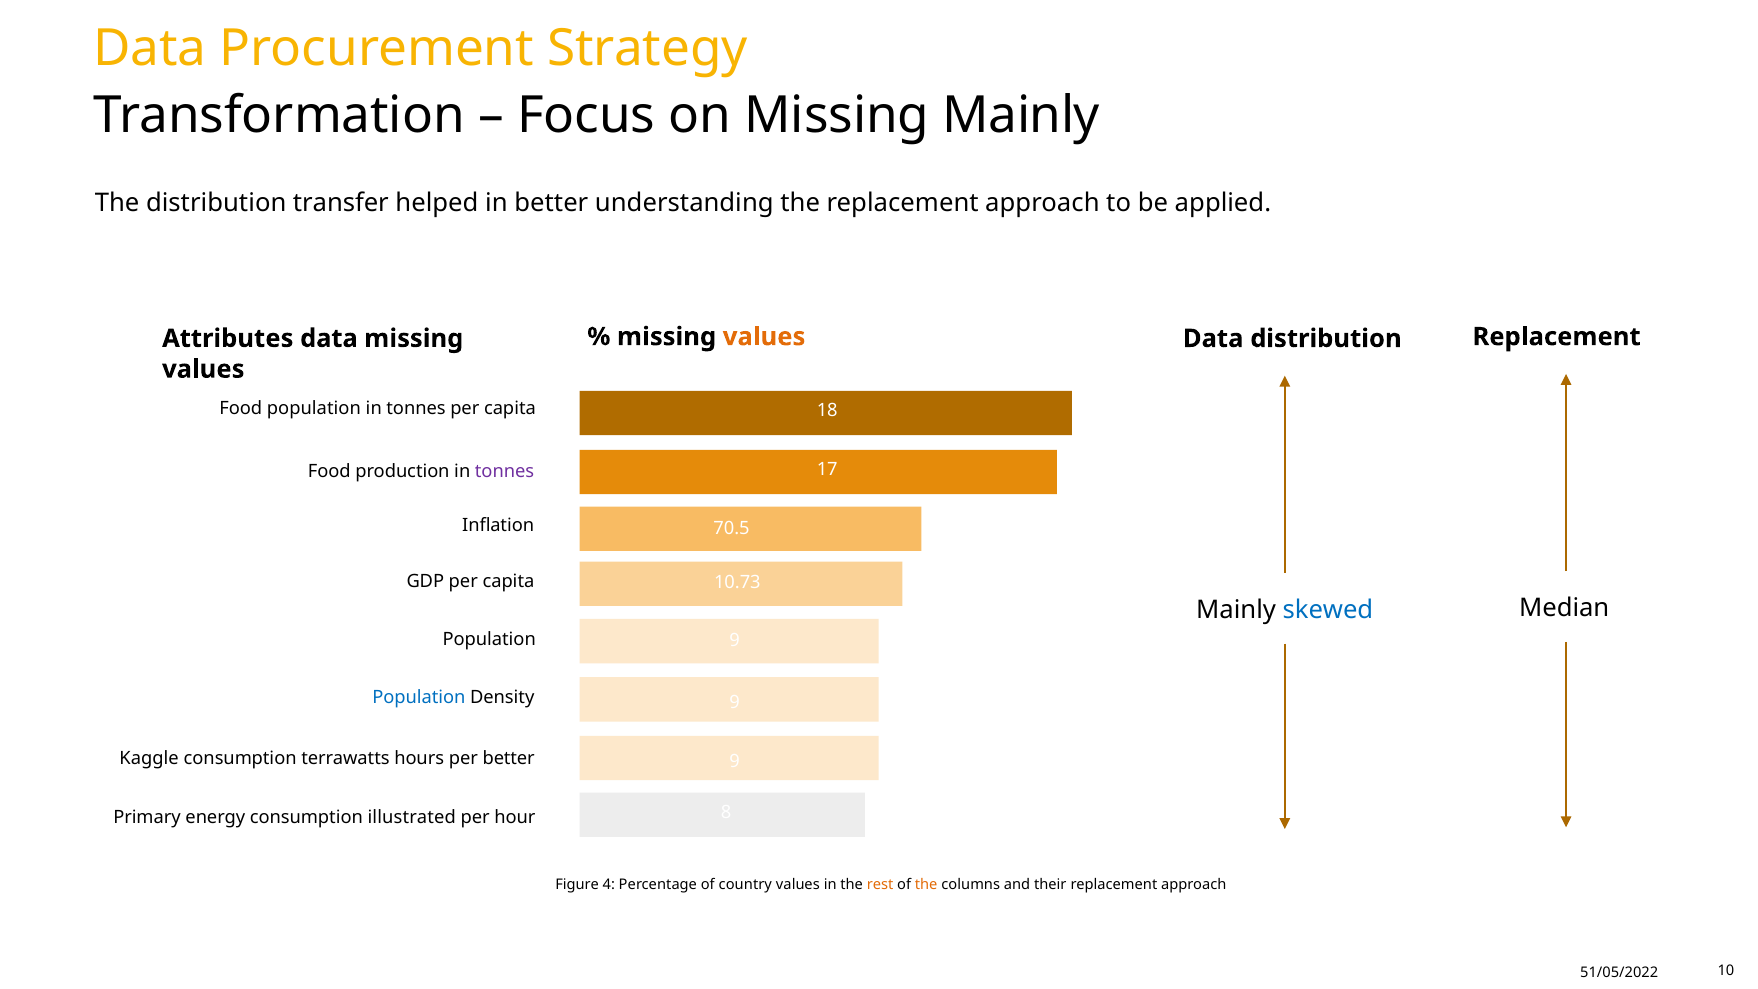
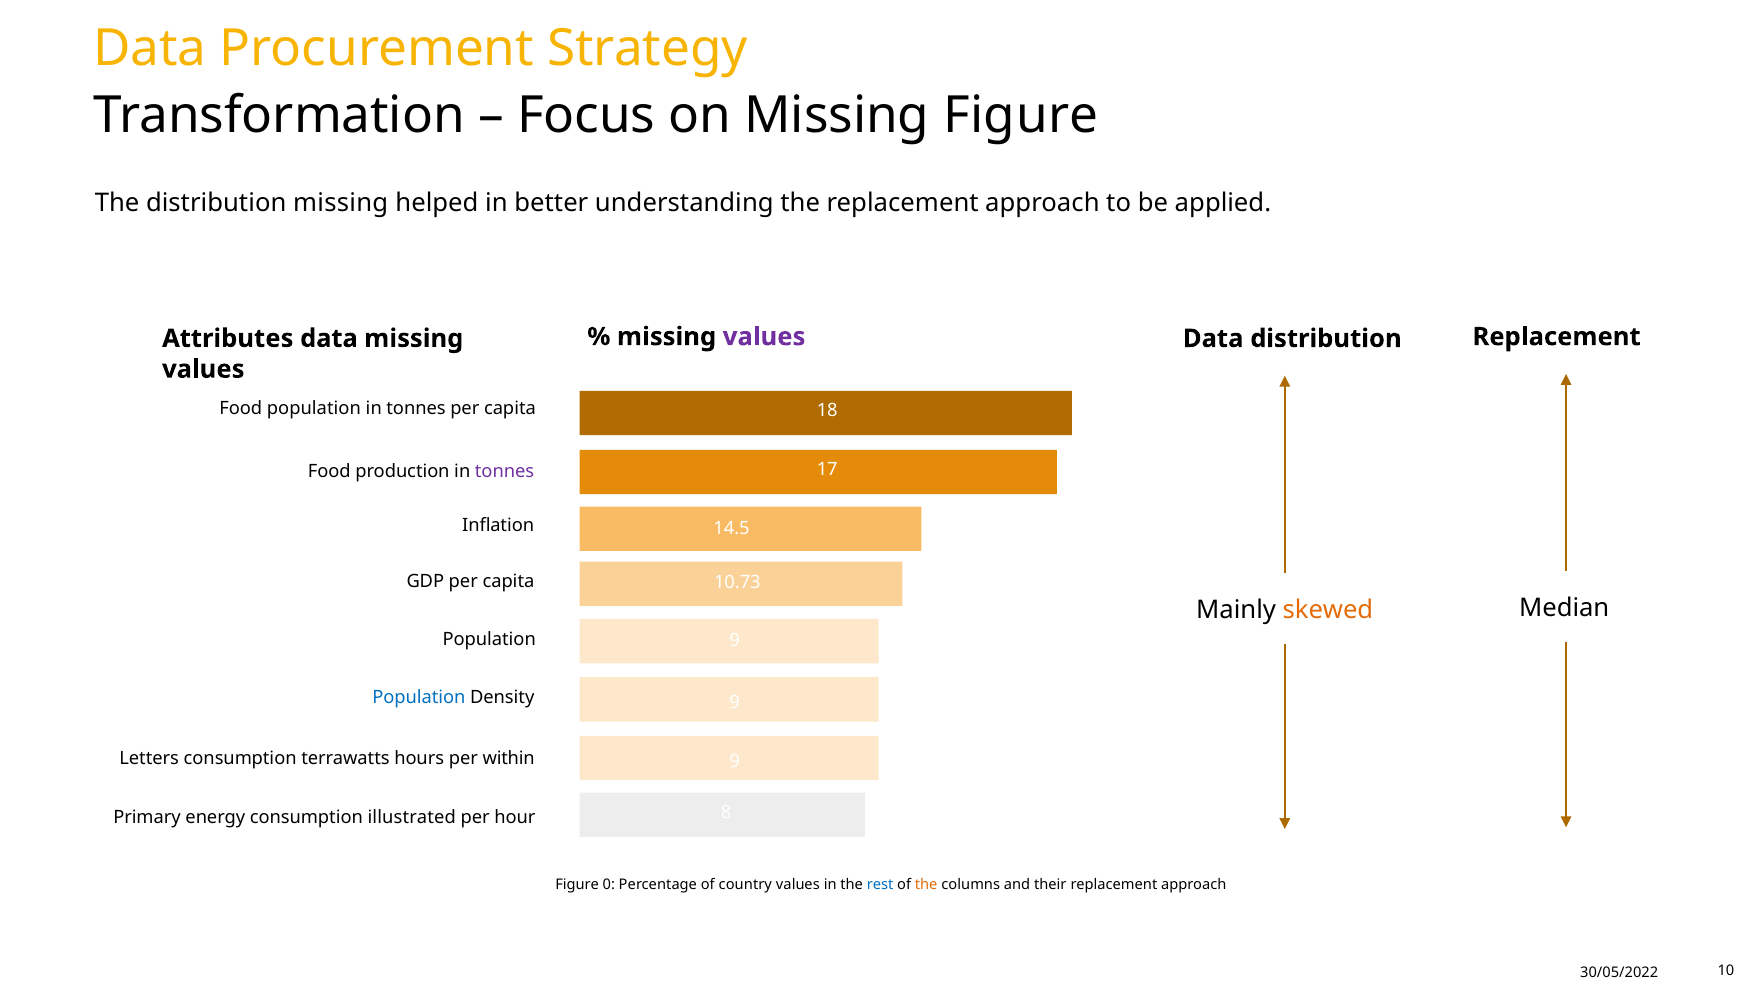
Missing Mainly: Mainly -> Figure (1021, 116)
distribution transfer: transfer -> missing (341, 203)
values colour: orange -> purple (764, 337)
70.5: 70.5 -> 14.5 (731, 529)
skewed colour: blue -> orange (1328, 610)
Kaggle: Kaggle -> Letters (149, 758)
per better: better -> within (509, 758)
4: 4 -> 0 (609, 885)
rest colour: orange -> blue (880, 885)
51/05/2022: 51/05/2022 -> 30/05/2022 (1619, 972)
